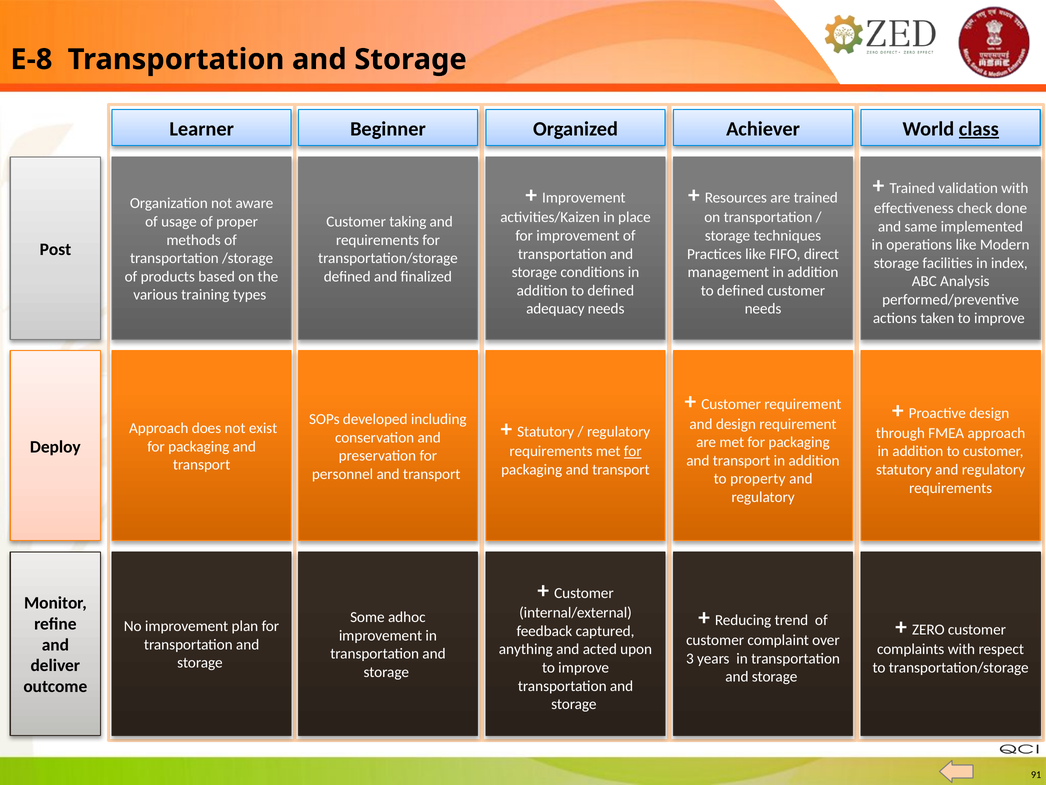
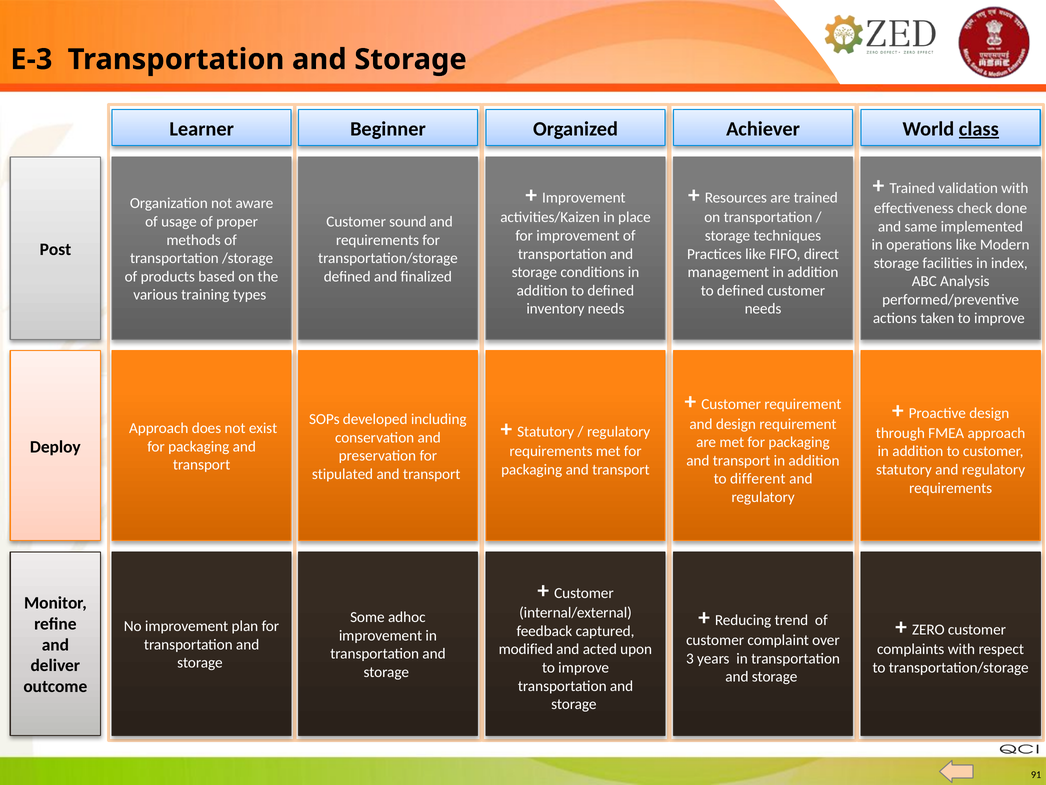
E-8: E-8 -> E-3 (31, 59)
taking: taking -> sound (408, 222)
adequacy: adequacy -> inventory (555, 309)
for underline: present -> none (633, 451)
personnel: personnel -> stipulated (343, 474)
property: property -> different (758, 479)
anything: anything -> modified (526, 649)
